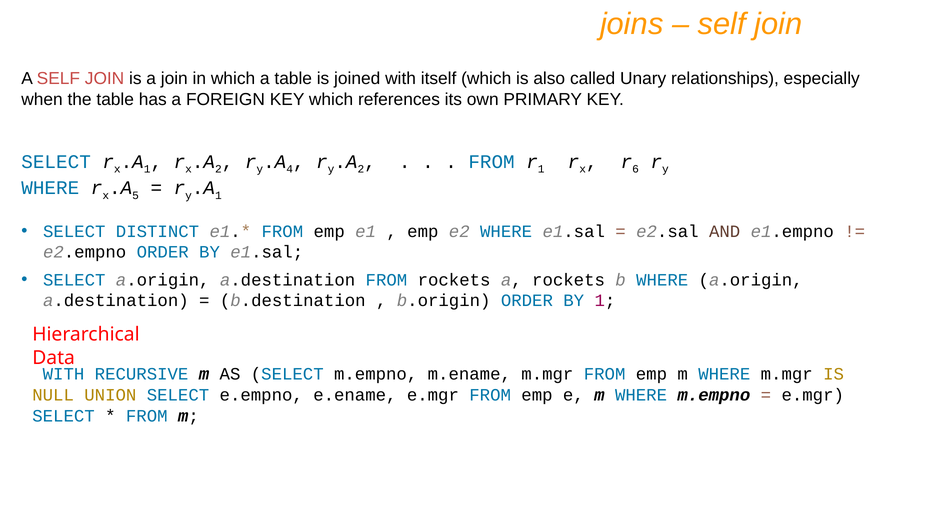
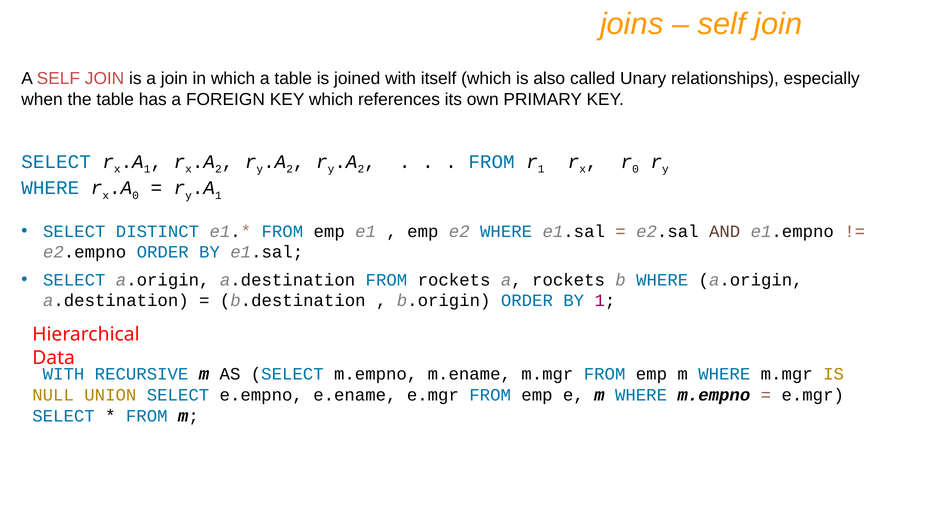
4: 4 -> 2 (290, 169)
6: 6 -> 0 (636, 169)
5: 5 -> 0 (136, 196)
